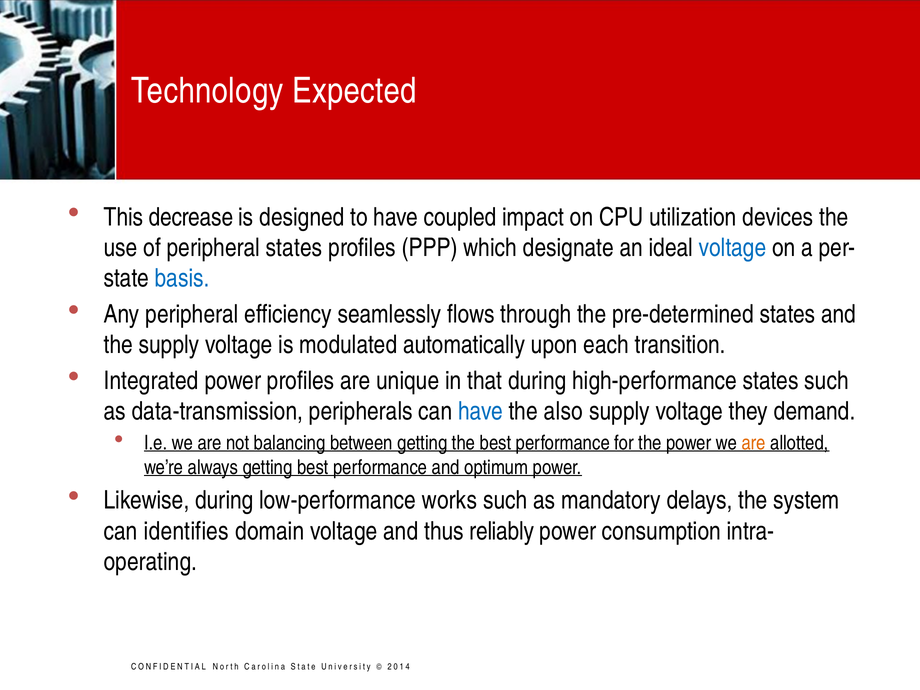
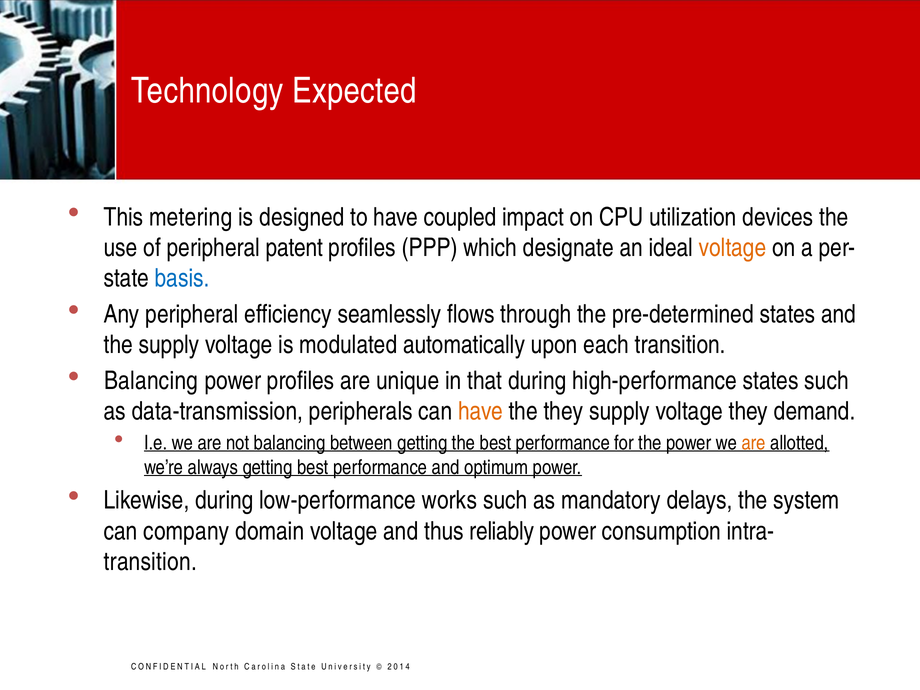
decrease: decrease -> metering (191, 217)
peripheral states: states -> patent (294, 248)
voltage colour: blue -> orange (733, 248)
Integrated: Integrated -> Balancing (151, 381)
have colour: blue -> orange (481, 411)
the also: also -> they (563, 411)
identifies: identifies -> company (186, 531)
operating: operating -> transition (150, 562)
